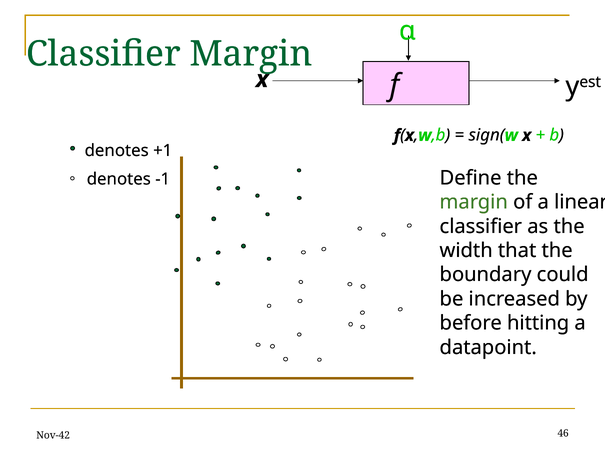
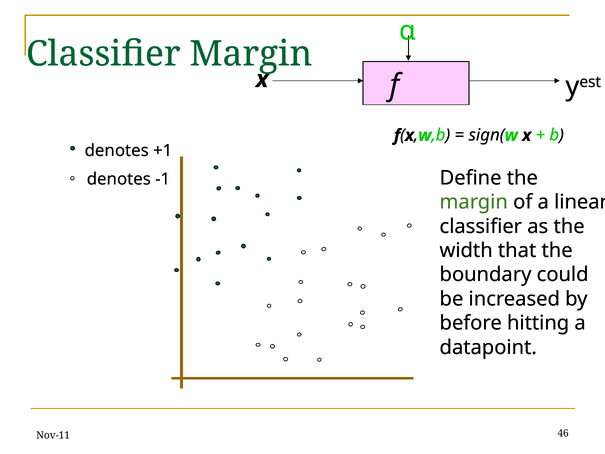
Nov-42: Nov-42 -> Nov-11 (53, 435)
